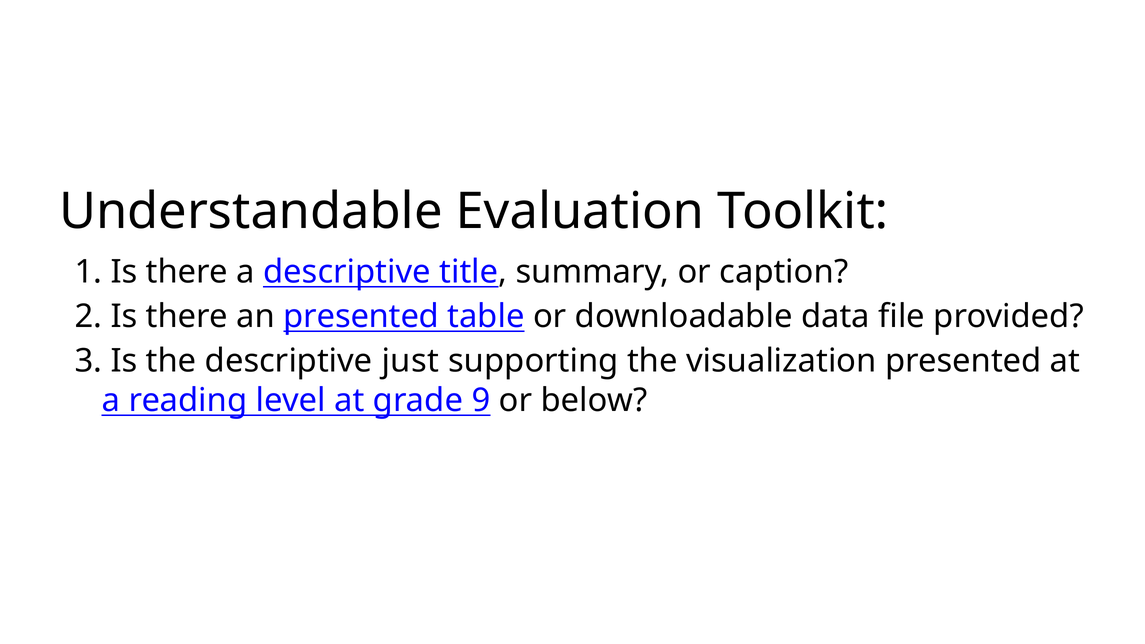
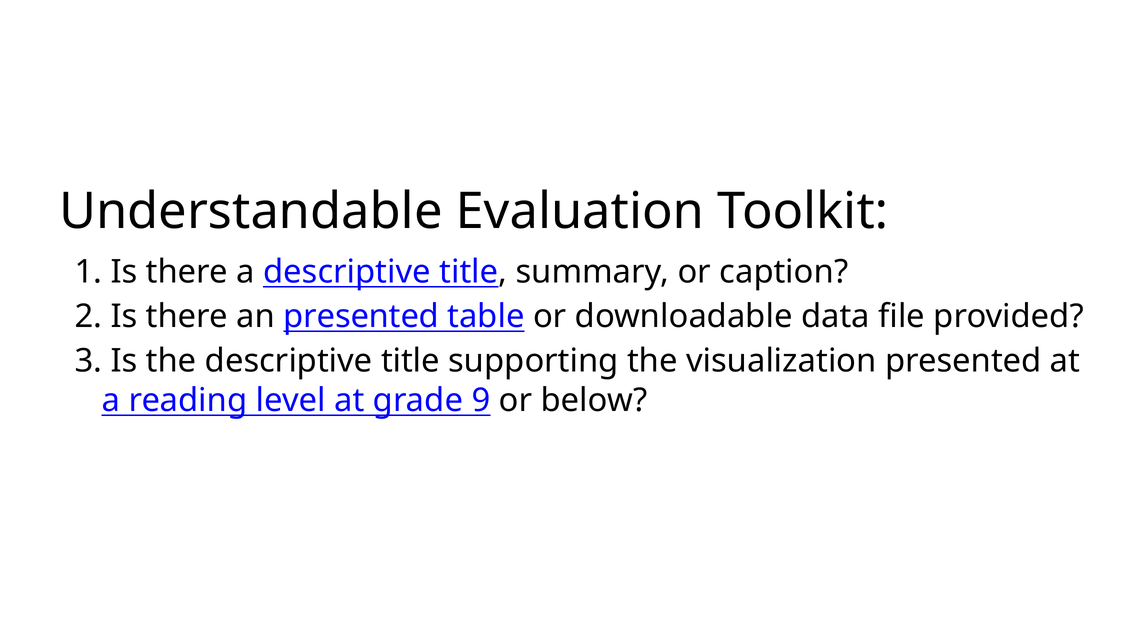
the descriptive just: just -> title (410, 361)
